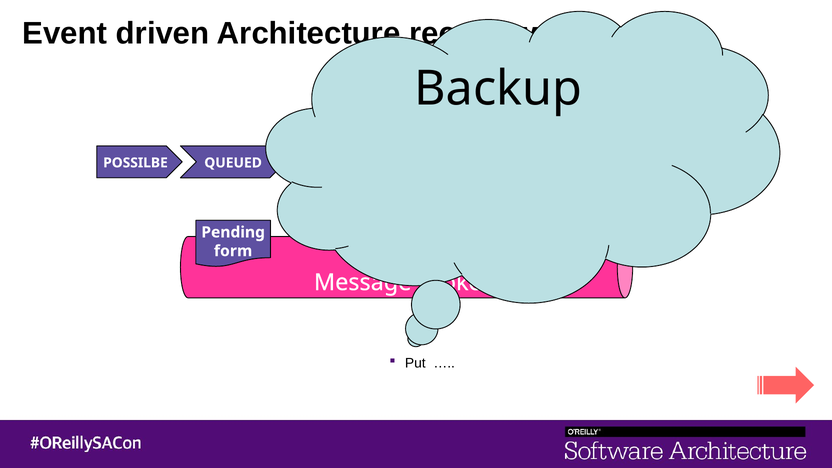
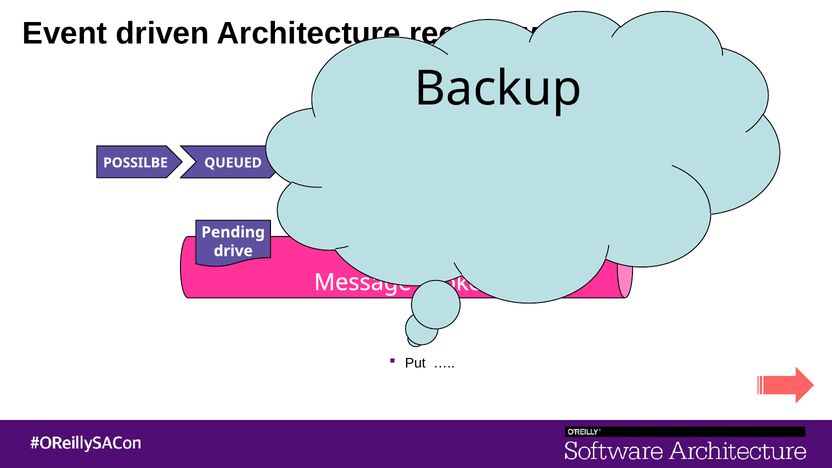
form: form -> drive (233, 251)
